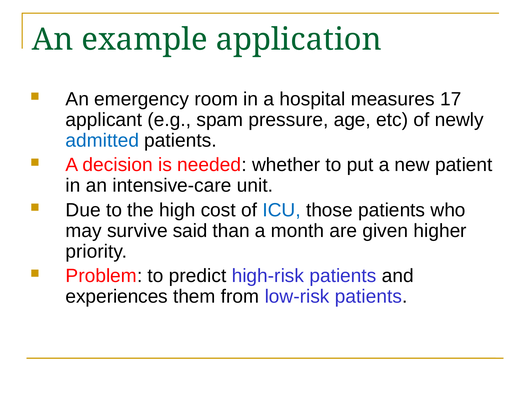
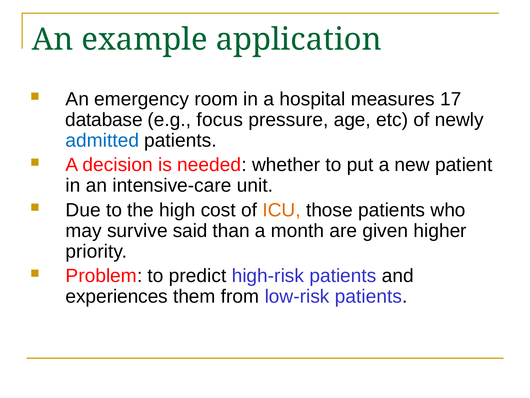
applicant: applicant -> database (104, 120)
spam: spam -> focus (220, 120)
ICU colour: blue -> orange (282, 210)
